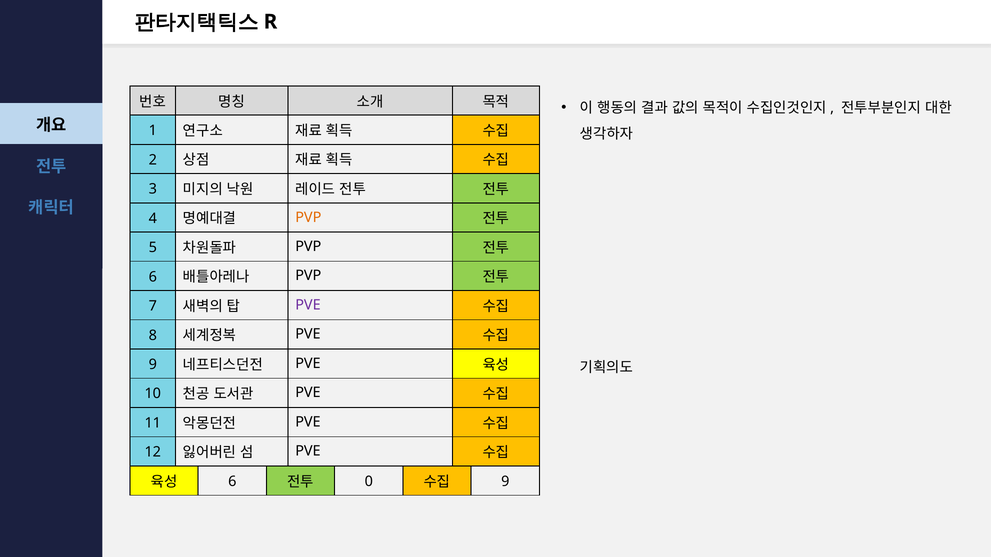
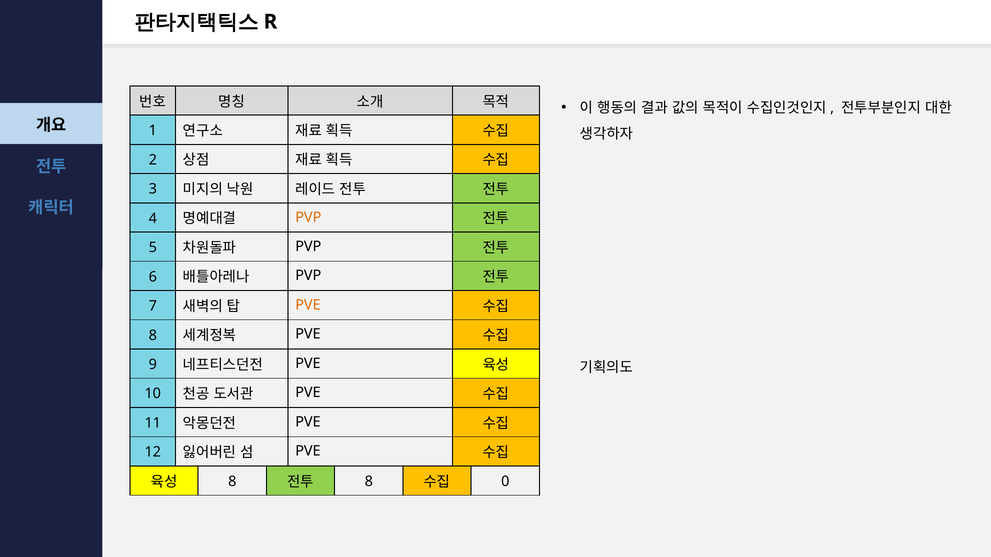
PVE colour: purple -> orange (308, 305)
6: 6 -> 8 (232, 482)
0: 0 -> 8 (369, 482)
9: 9 -> 0 (505, 482)
